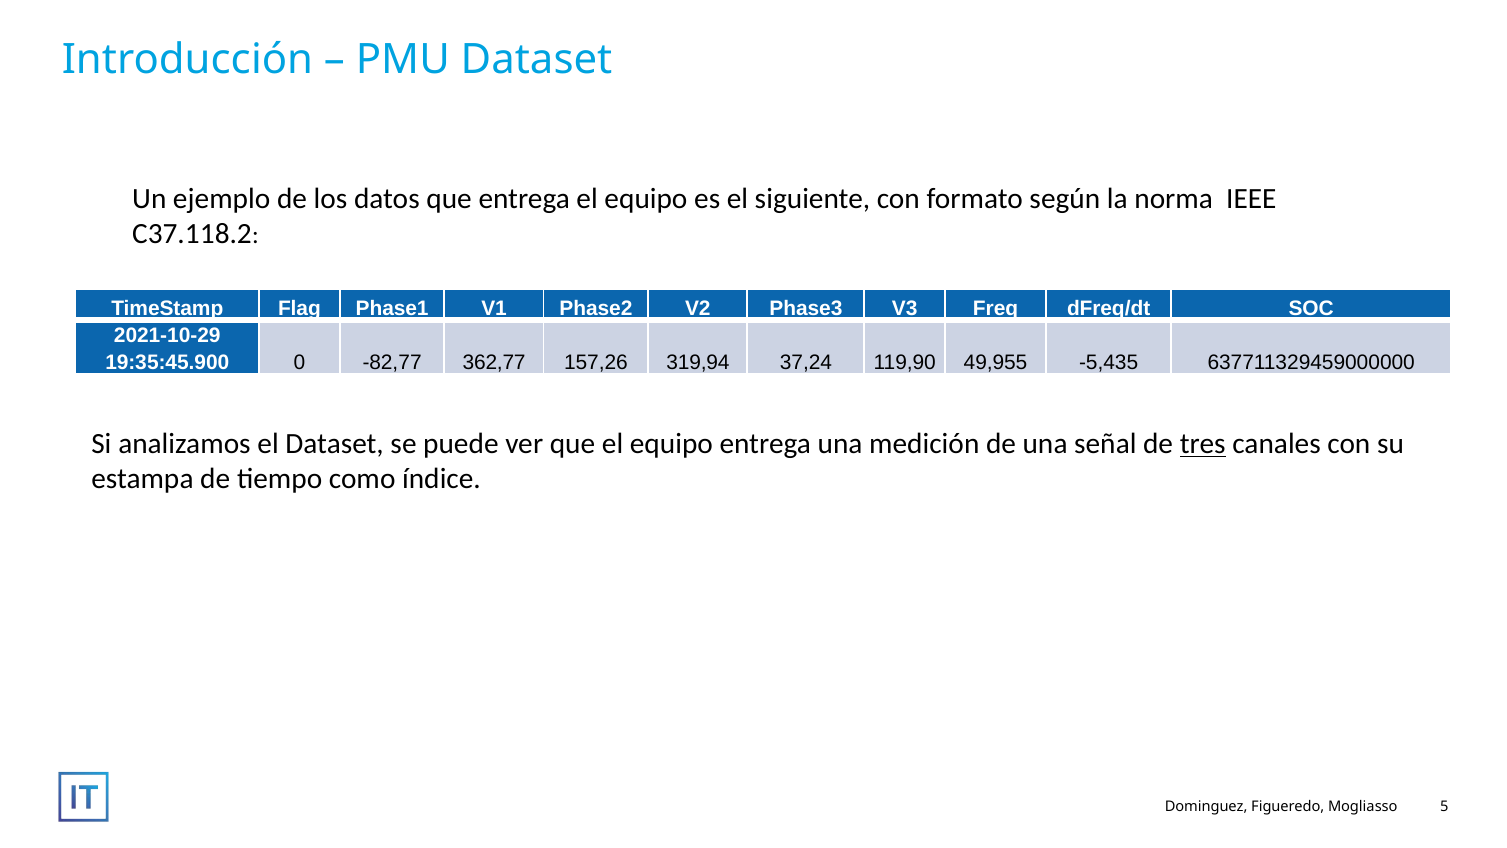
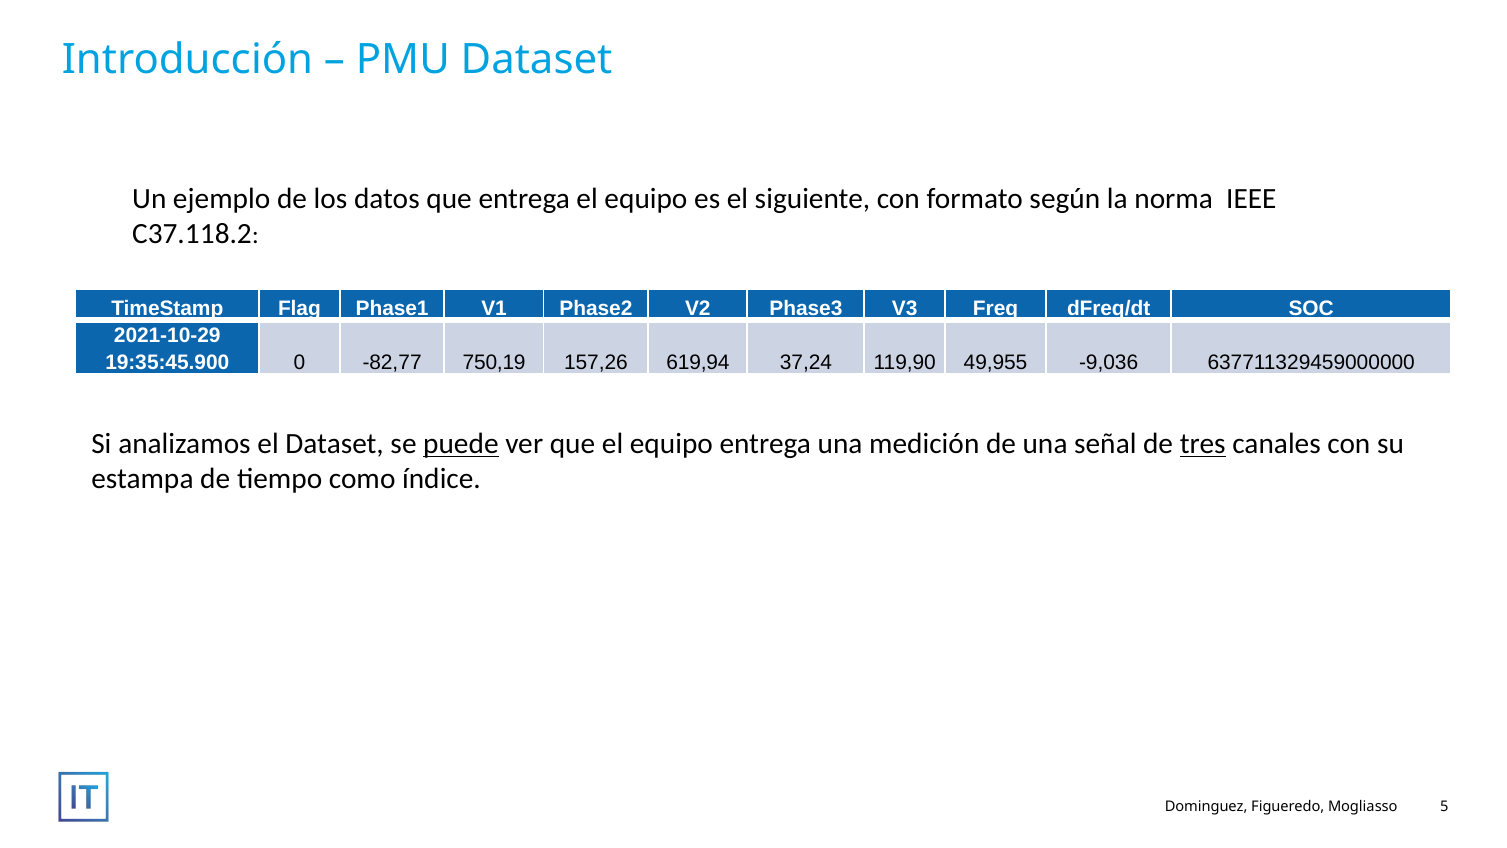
362,77: 362,77 -> 750,19 (494, 362)
319,94: 319,94 -> 619,94 (698, 362)
-5,435: -5,435 -> -9,036 (1109, 362)
puede underline: none -> present (461, 444)
